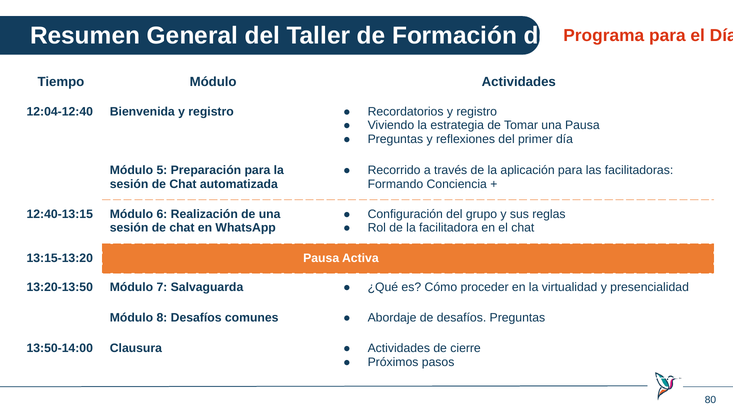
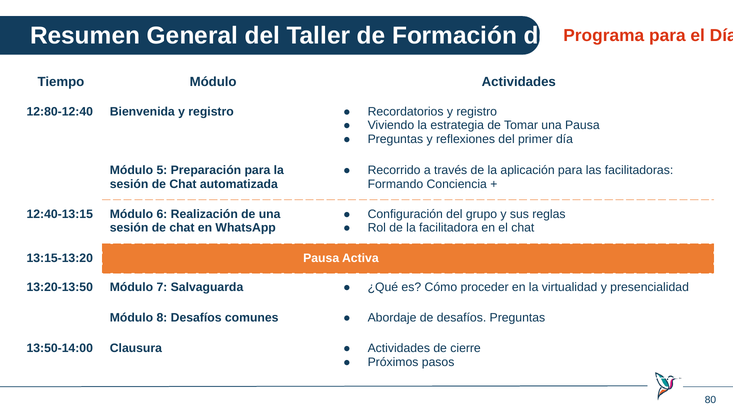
12:04-12:40: 12:04-12:40 -> 12:80-12:40 (60, 112)
